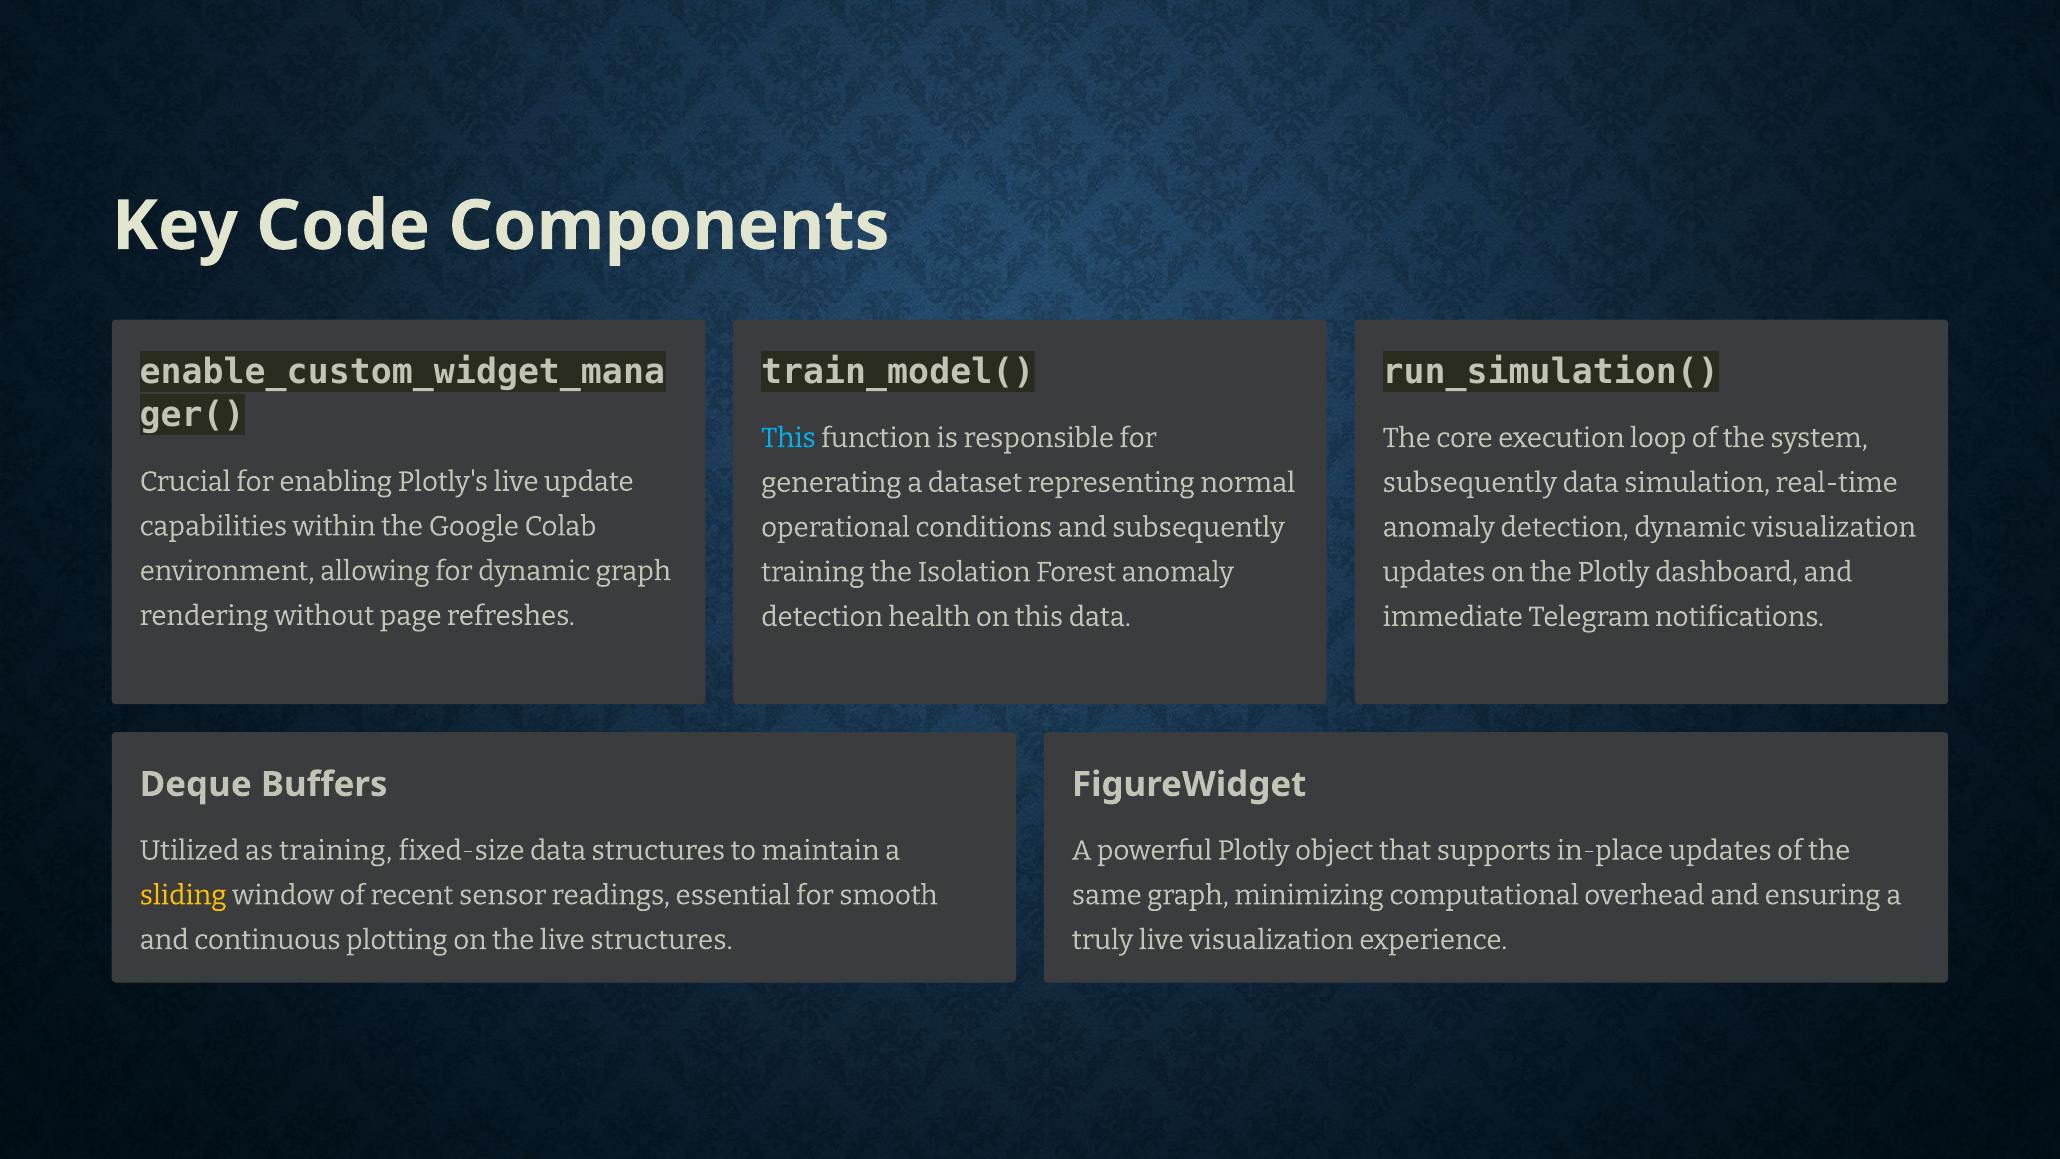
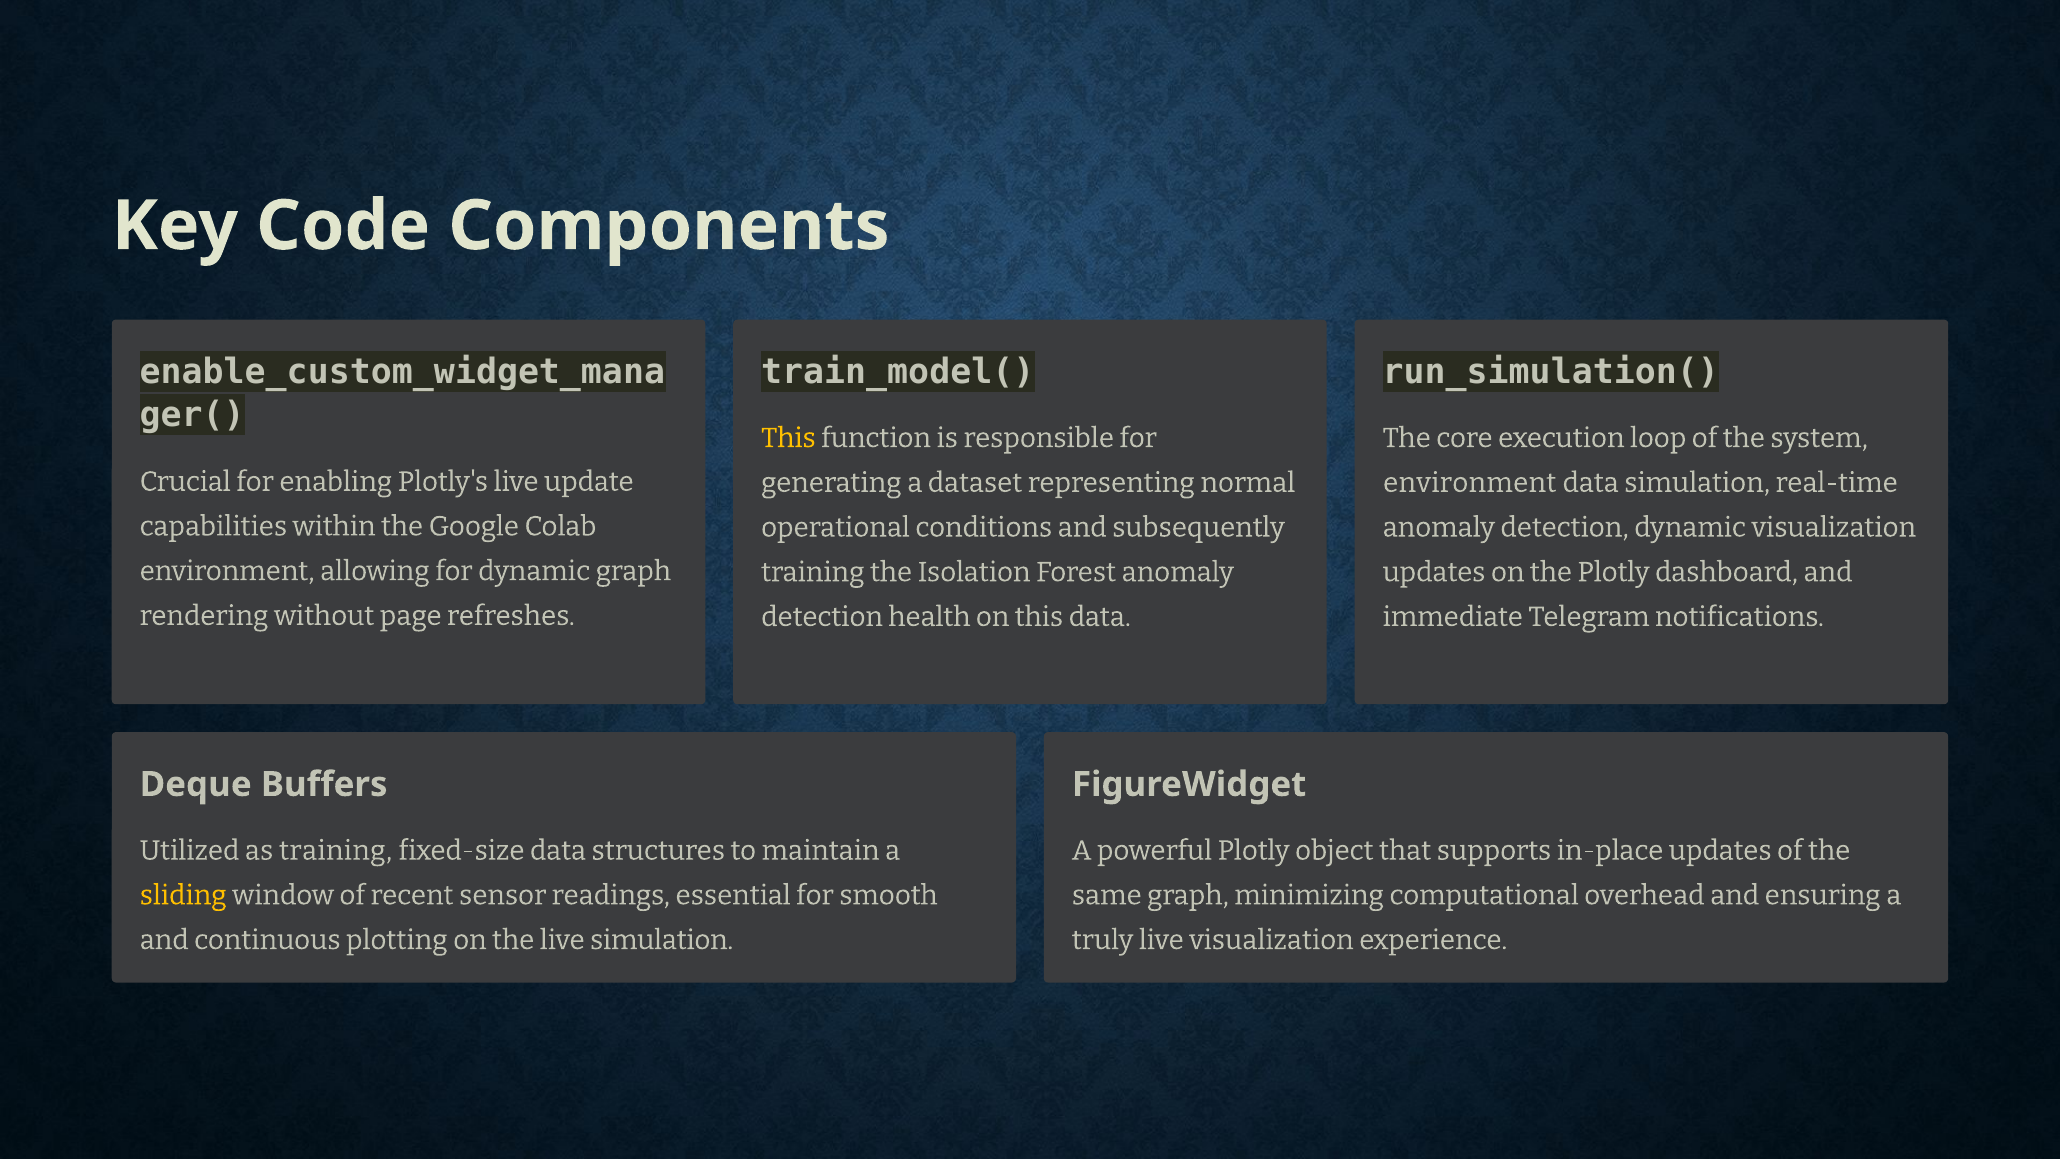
This colour: light blue -> yellow (788, 438)
subsequently: subsequently -> environment (1470, 483)
live structures: structures -> simulation (662, 940)
